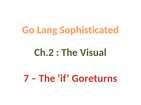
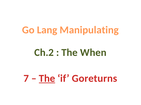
Sophisticated: Sophisticated -> Manipulating (89, 30)
Visual: Visual -> When (93, 53)
The underline: none -> present (47, 79)
